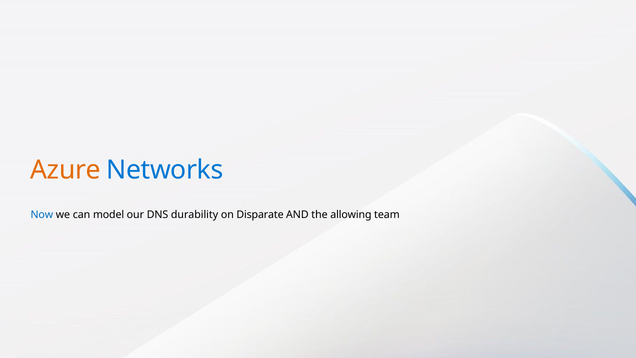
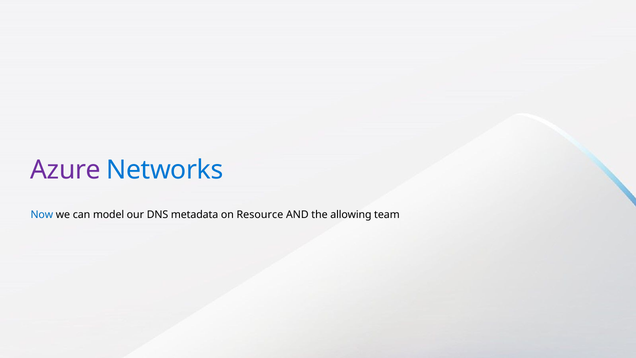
Azure colour: orange -> purple (65, 170)
durability: durability -> metadata (195, 215)
Disparate: Disparate -> Resource (260, 215)
